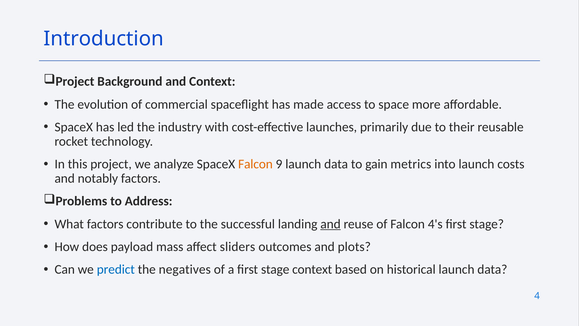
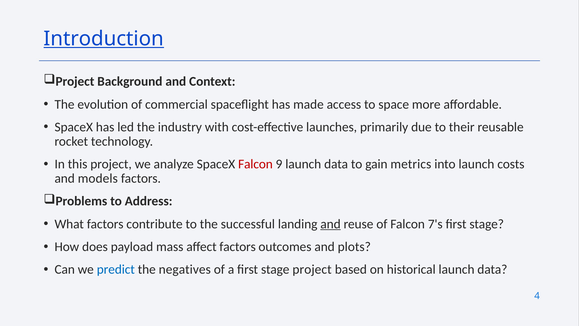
Introduction underline: none -> present (104, 39)
Falcon colour: orange -> red (255, 164)
notably: notably -> models (98, 178)
4's: 4's -> 7's (435, 224)
affect sliders: sliders -> factors (238, 247)
stage context: context -> project (312, 269)
